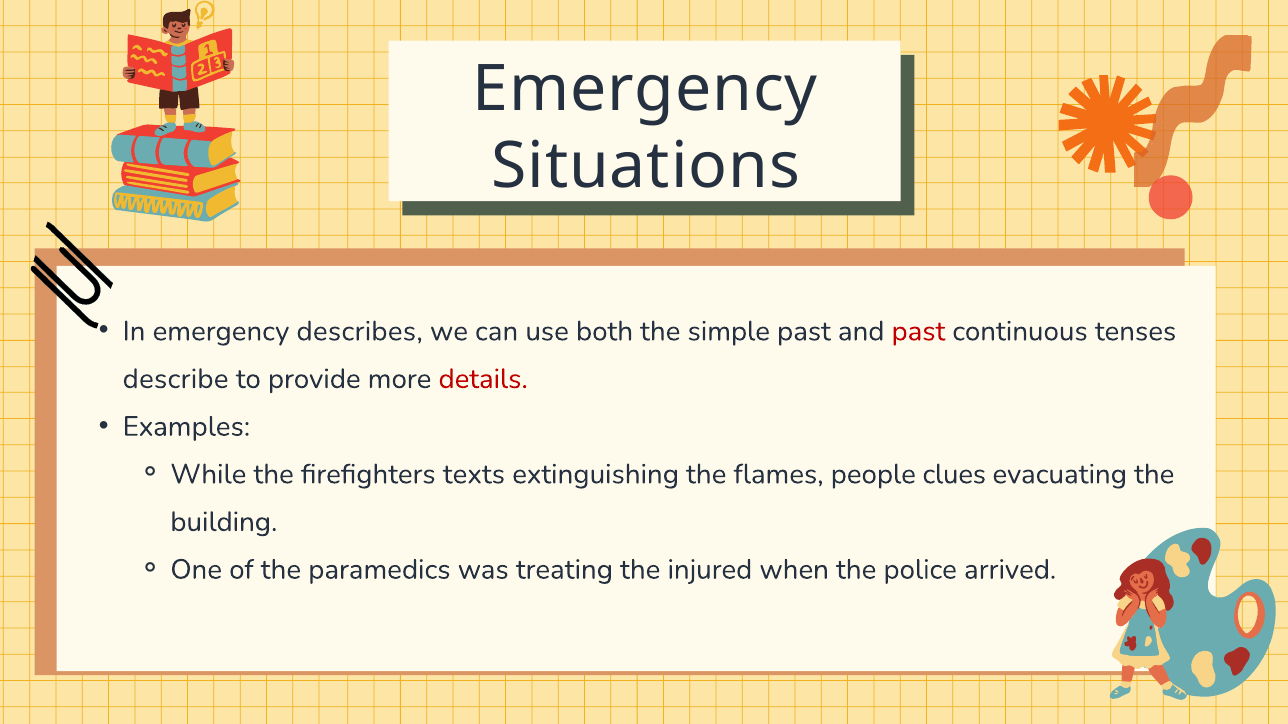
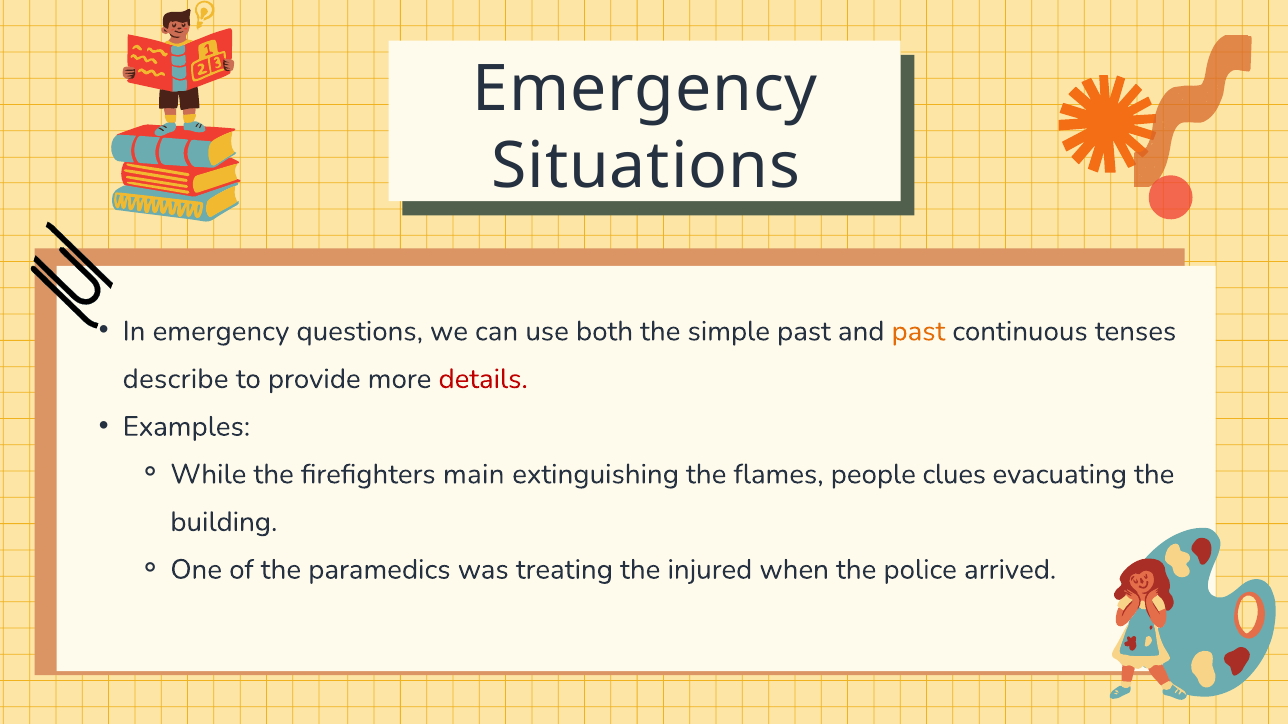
describes: describes -> questions (360, 331)
past colour: red -> orange (918, 331)
texts: texts -> main (474, 475)
